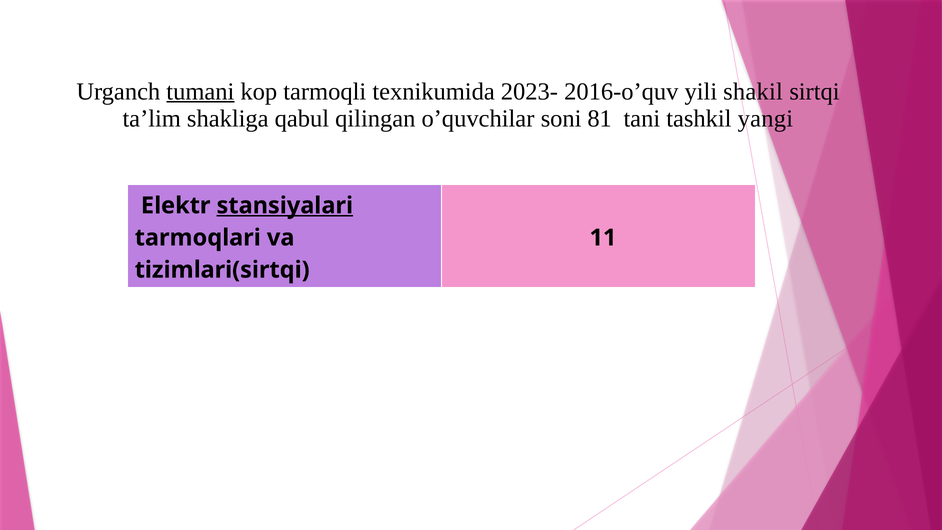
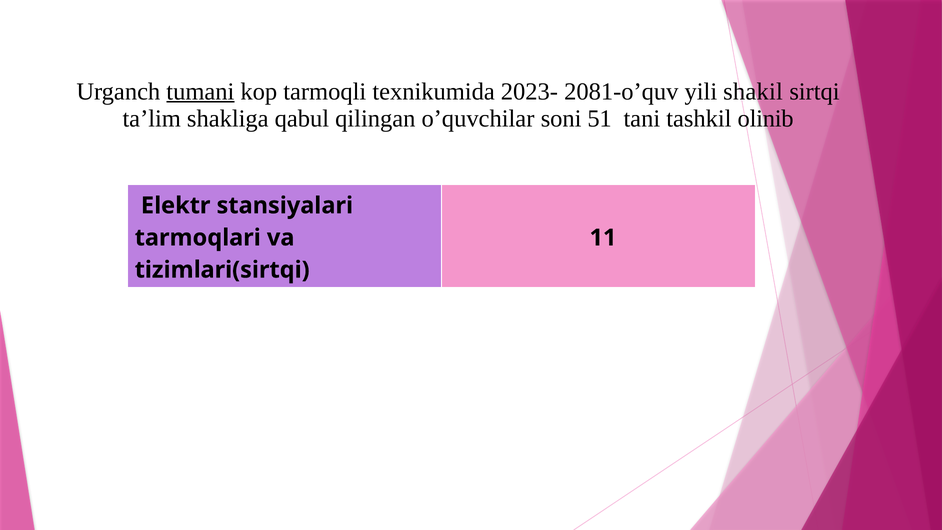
2016-o’quv: 2016-o’quv -> 2081-o’quv (621, 91)
81: 81 -> 51 (600, 118)
yangi: yangi -> olinib (766, 118)
stansiyalari underline: present -> none (285, 205)
